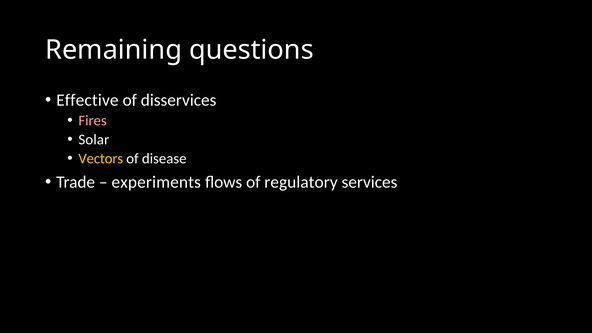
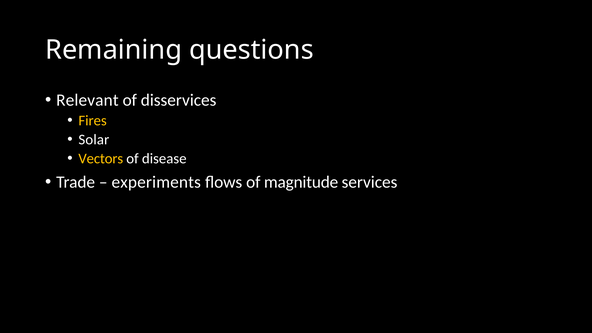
Effective: Effective -> Relevant (87, 100)
Fires colour: pink -> yellow (93, 120)
regulatory: regulatory -> magnitude (301, 182)
